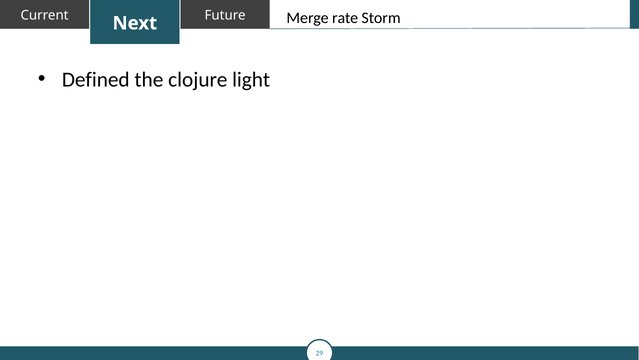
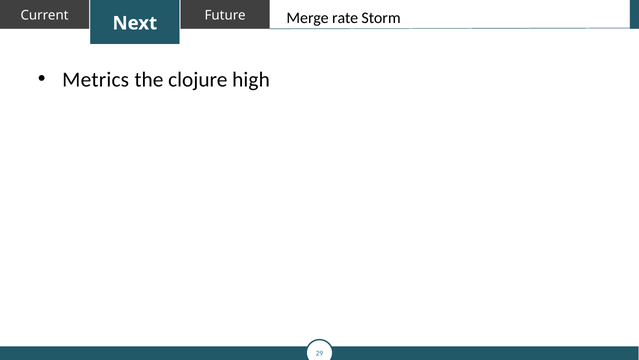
Defined: Defined -> Metrics (96, 79)
light: light -> high (251, 79)
